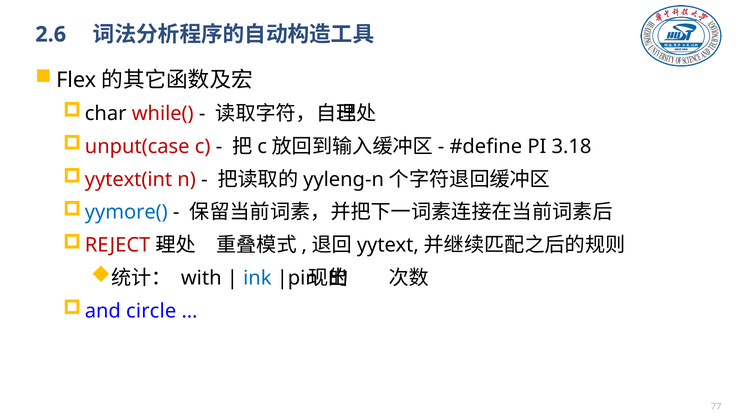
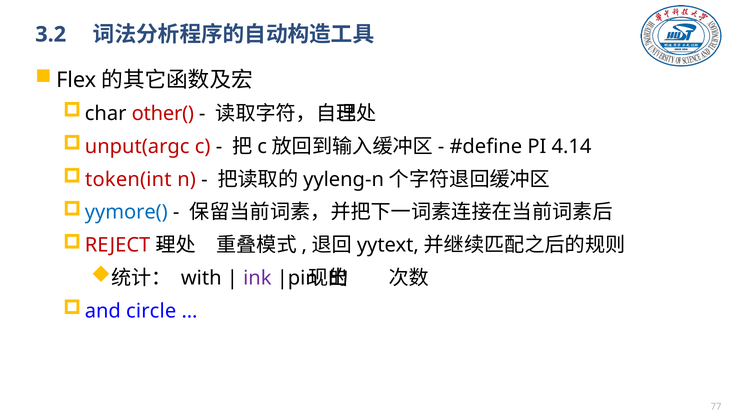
2.6: 2.6 -> 3.2 (51, 34)
while(: while( -> other( (163, 114)
unput(case: unput(case -> unput(argc (137, 146)
3.18: 3.18 -> 4.14 (572, 146)
yytext(int: yytext(int -> token(int (128, 179)
ink colour: blue -> purple (257, 278)
